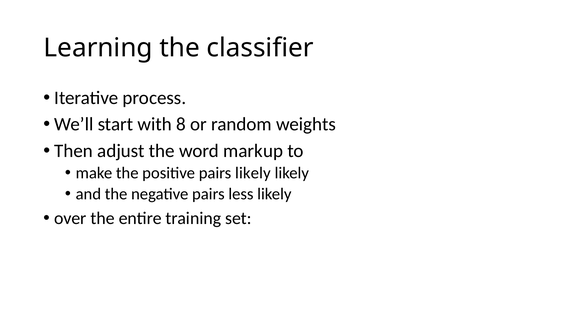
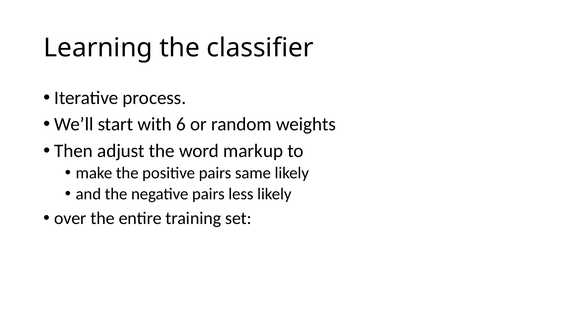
8: 8 -> 6 (181, 124)
pairs likely: likely -> same (253, 173)
